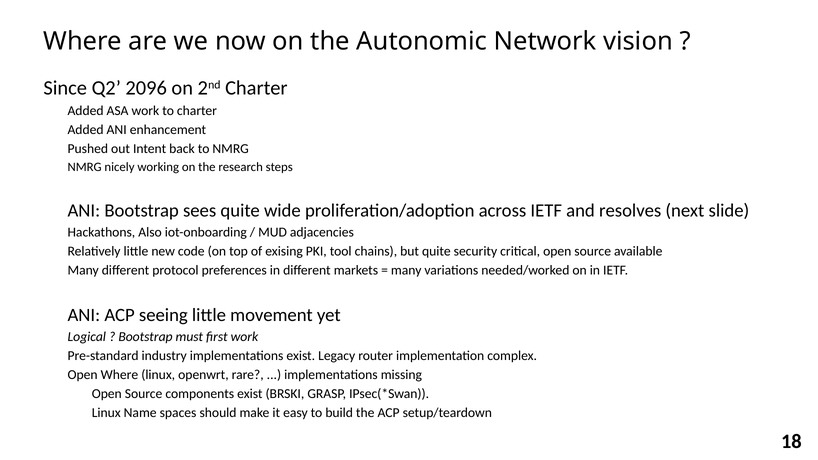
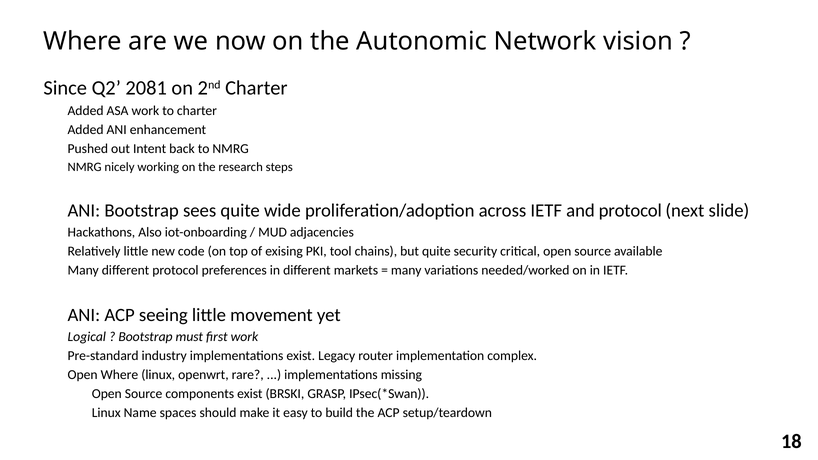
2096: 2096 -> 2081 (146, 88)
and resolves: resolves -> protocol (630, 211)
